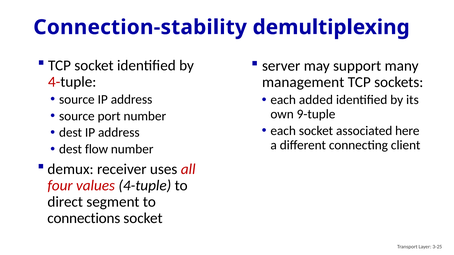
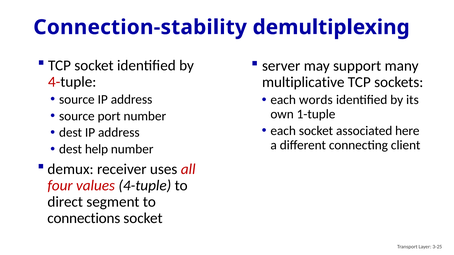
management: management -> multiplicative (303, 82)
added: added -> words (316, 100)
9-tuple: 9-tuple -> 1-tuple (316, 114)
flow: flow -> help (96, 149)
